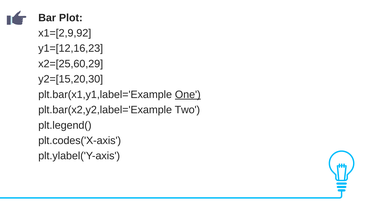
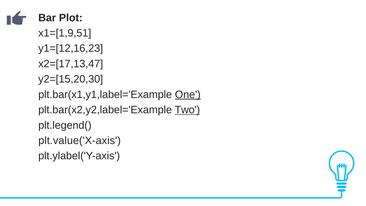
x1=[2,9,92: x1=[2,9,92 -> x1=[1,9,51 (65, 33)
x2=[25,60,29: x2=[25,60,29 -> x2=[17,13,47 (71, 64)
Two underline: none -> present (187, 110)
plt.codes('X-axis: plt.codes('X-axis -> plt.value('X-axis (80, 141)
